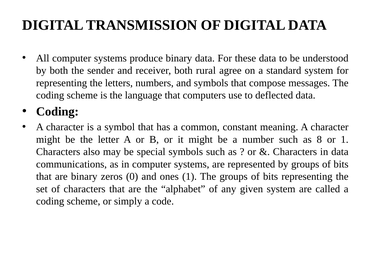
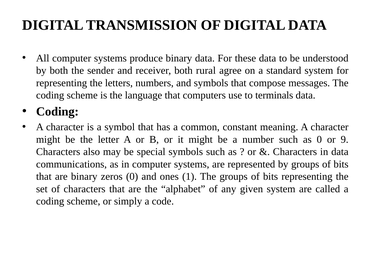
deflected: deflected -> terminals (274, 95)
as 8: 8 -> 0 (319, 140)
or 1: 1 -> 9 (345, 140)
